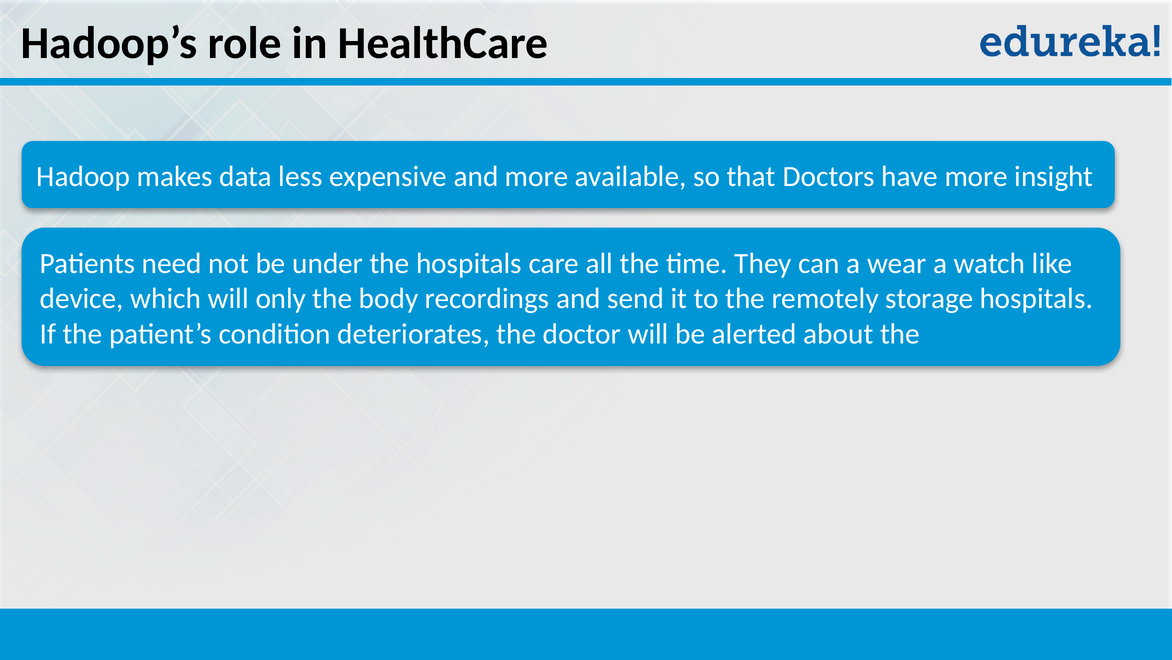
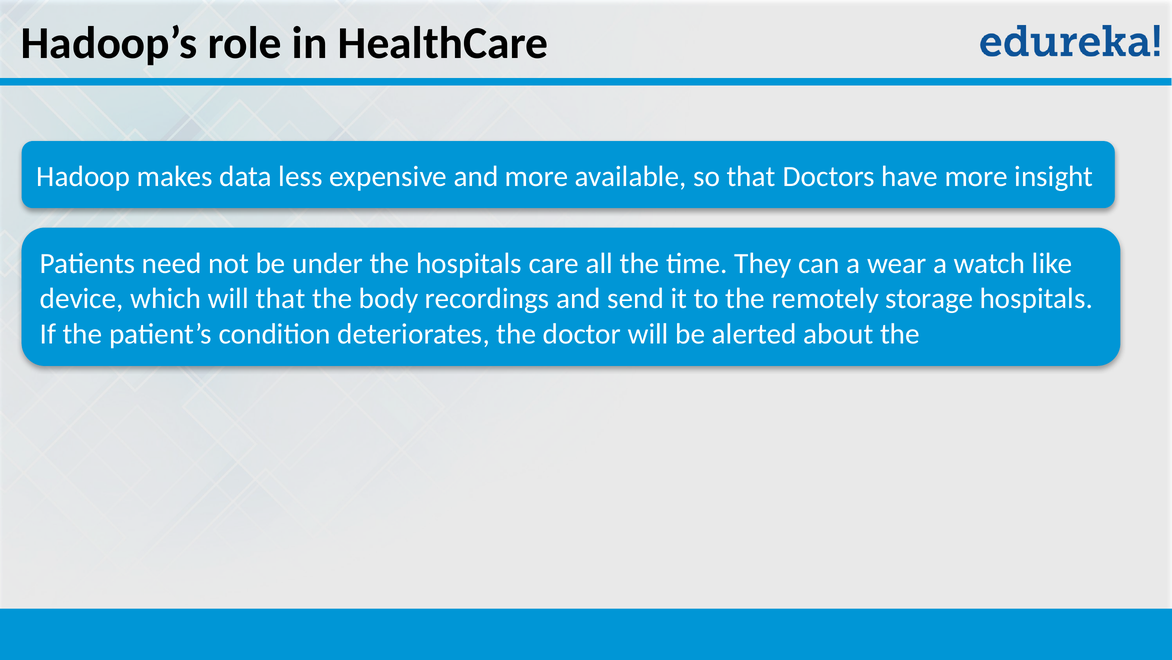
will only: only -> that (281, 298)
